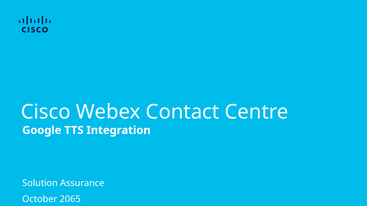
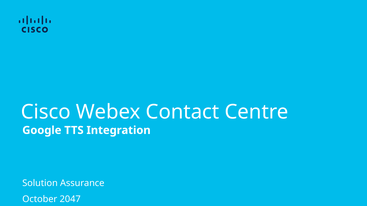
2065: 2065 -> 2047 (70, 200)
